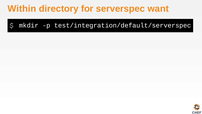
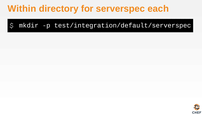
want: want -> each (158, 9)
